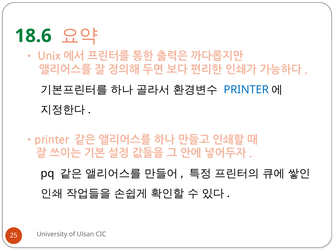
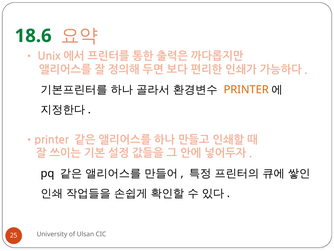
PRINTER colour: blue -> orange (246, 90)
